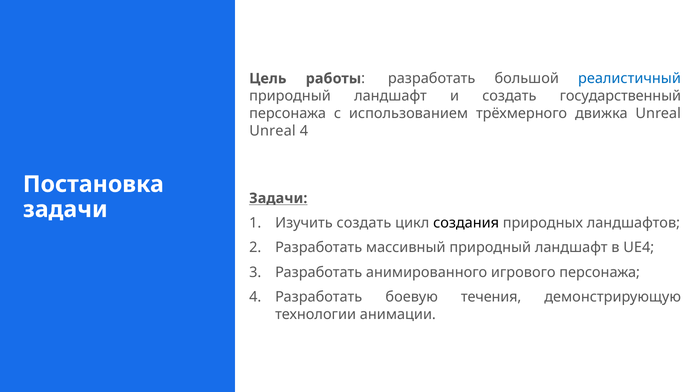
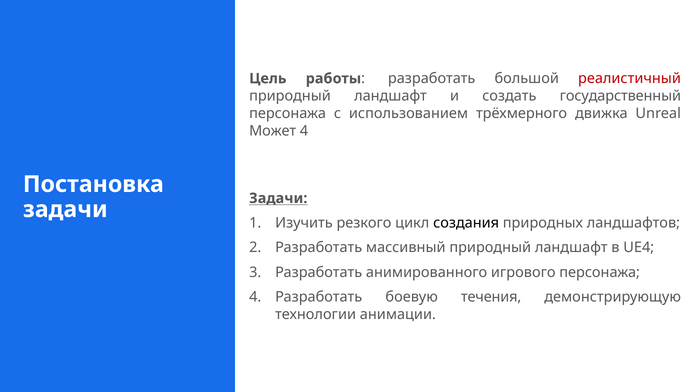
реалистичный colour: blue -> red (629, 78)
Unreal: Unreal -> Может (273, 131)
Изучить создать: создать -> резкого (364, 223)
